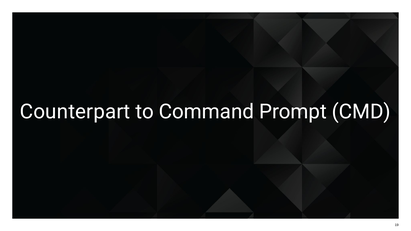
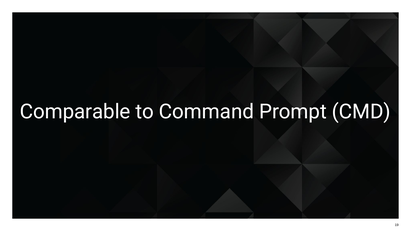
Counterpart: Counterpart -> Comparable (75, 112)
